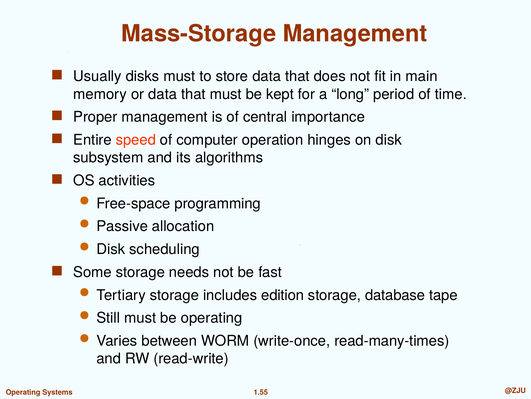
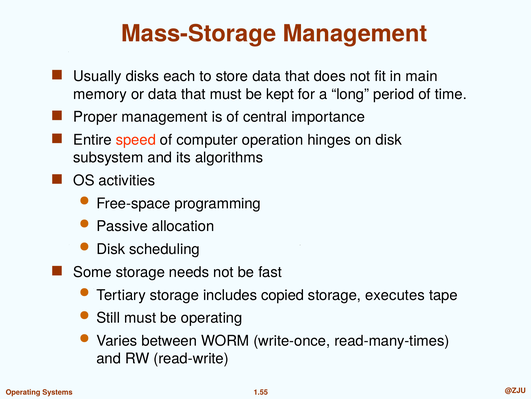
disks must: must -> each (179, 76)
edition: edition -> copied (283, 295)
database: database -> executes (395, 295)
